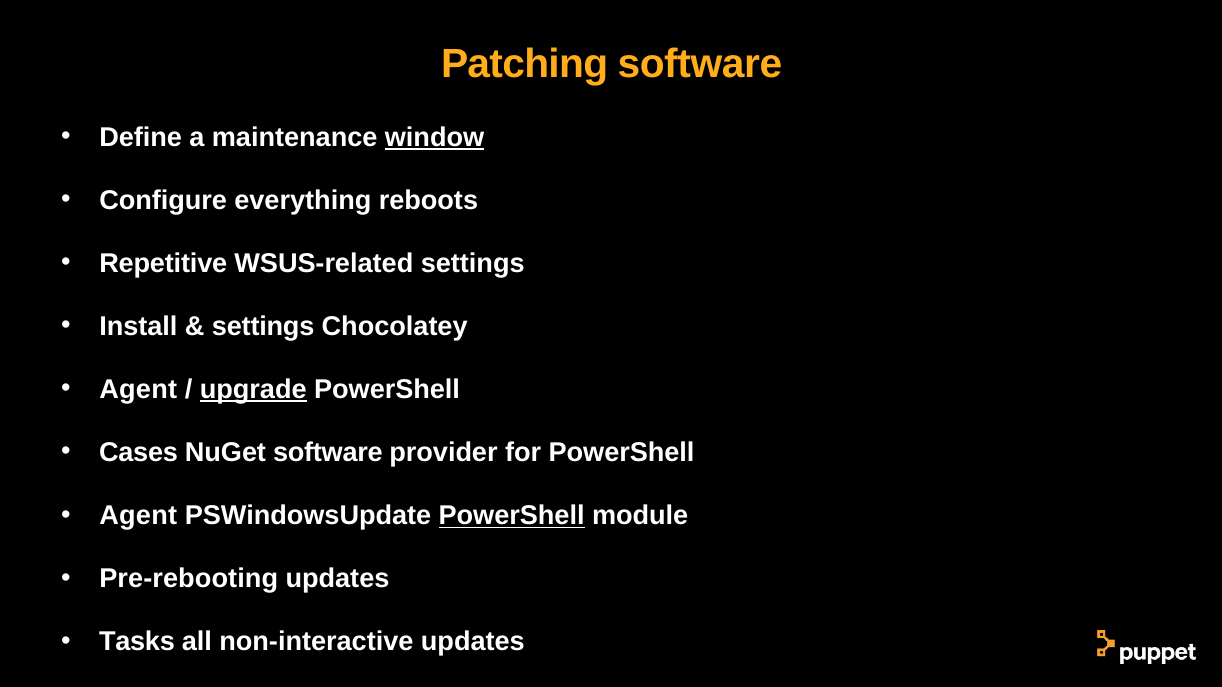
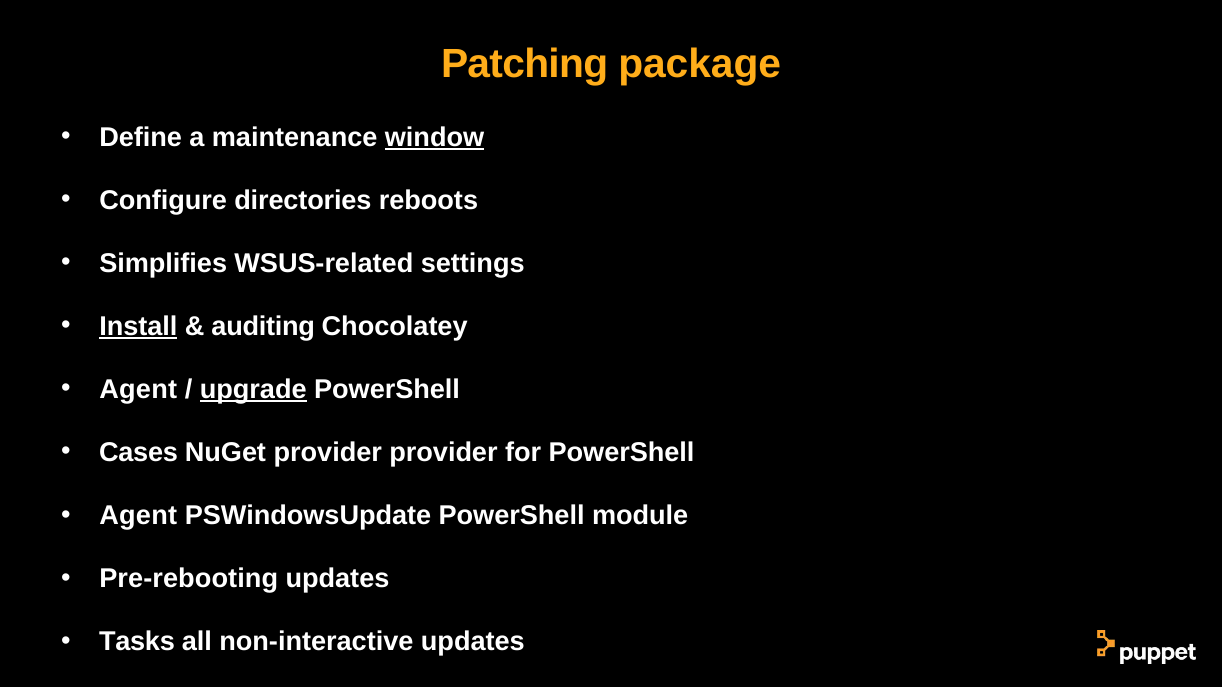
Patching software: software -> package (700, 65)
everything: everything -> directories (303, 200)
Repetitive: Repetitive -> Simplifies (163, 263)
Install underline: none -> present (138, 327)
settings: settings -> auditing (263, 327)
NuGet software: software -> provider (328, 453)
PowerShell underline: present -> none (512, 516)
